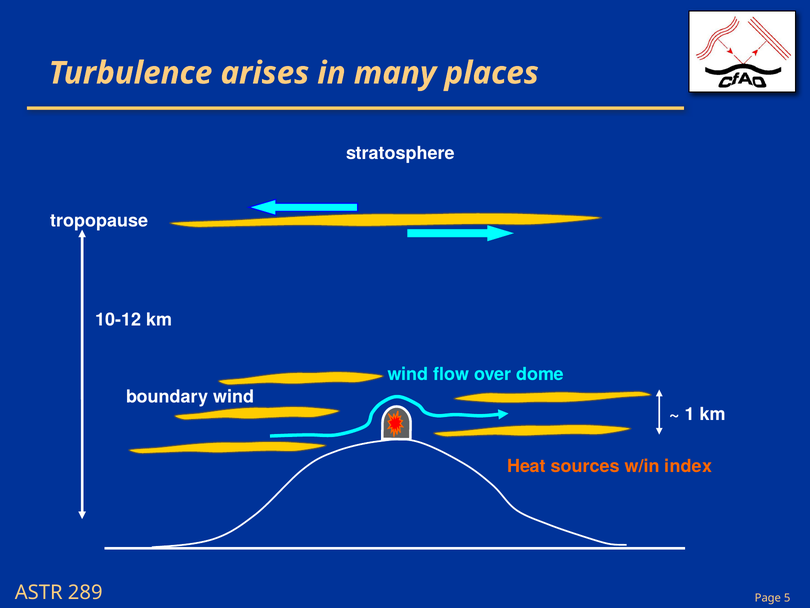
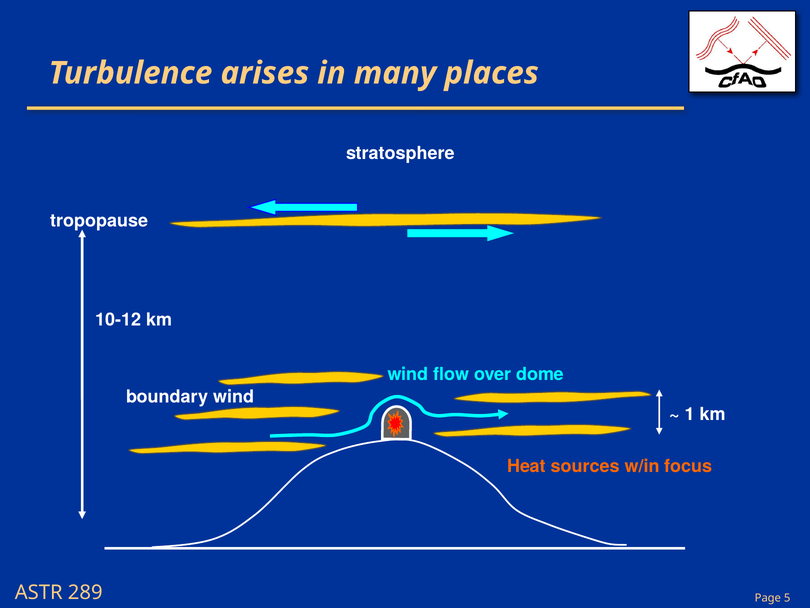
index: index -> focus (688, 466)
